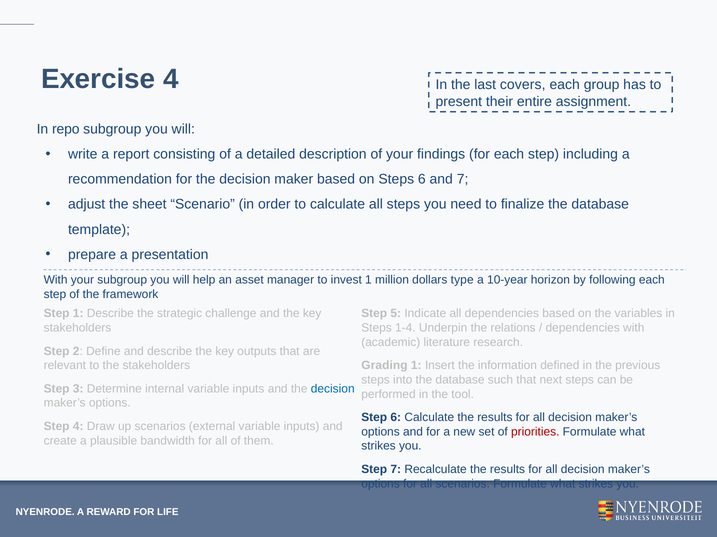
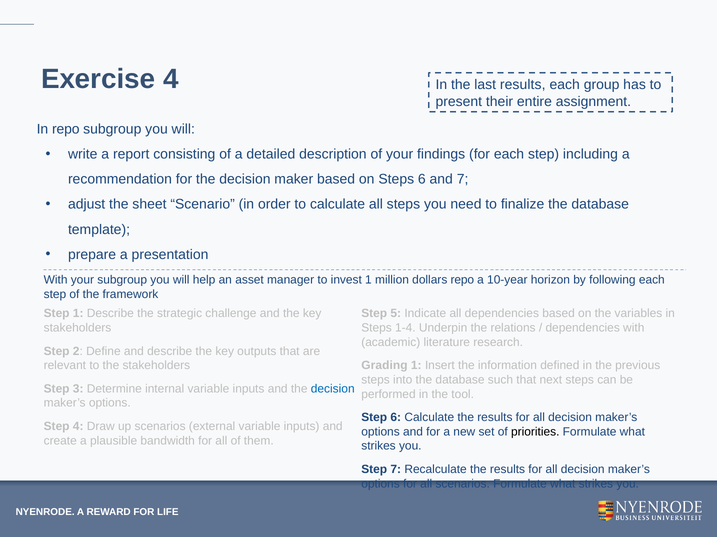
last covers: covers -> results (523, 85)
dollars type: type -> repo (462, 280)
priorities colour: red -> black (535, 432)
